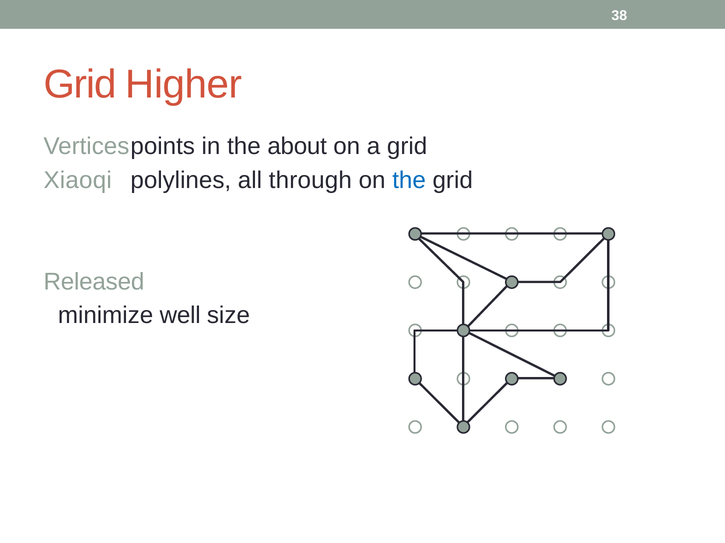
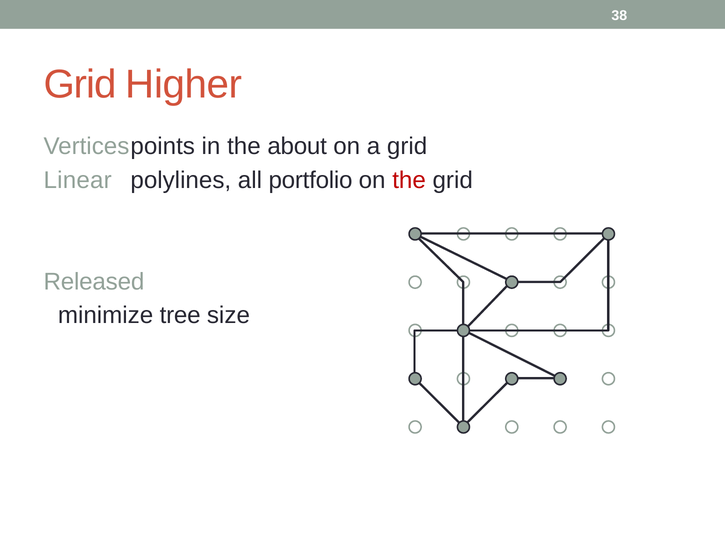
Xiaoqi: Xiaoqi -> Linear (78, 181)
through: through -> portfolio (311, 181)
the colour: blue -> red (409, 181)
well: well -> tree (180, 316)
